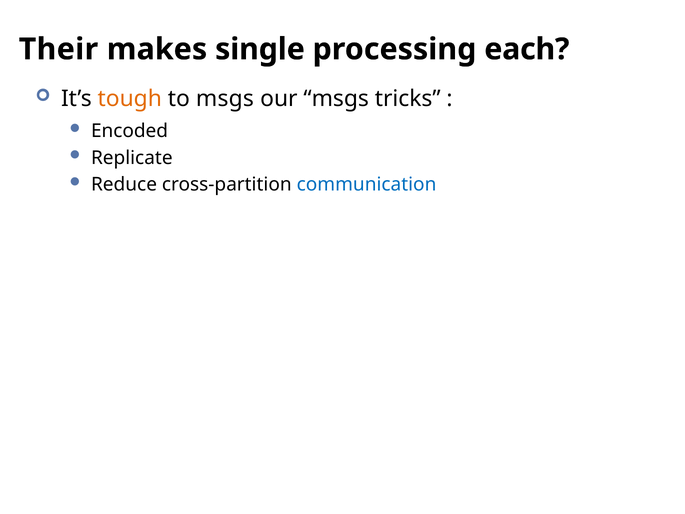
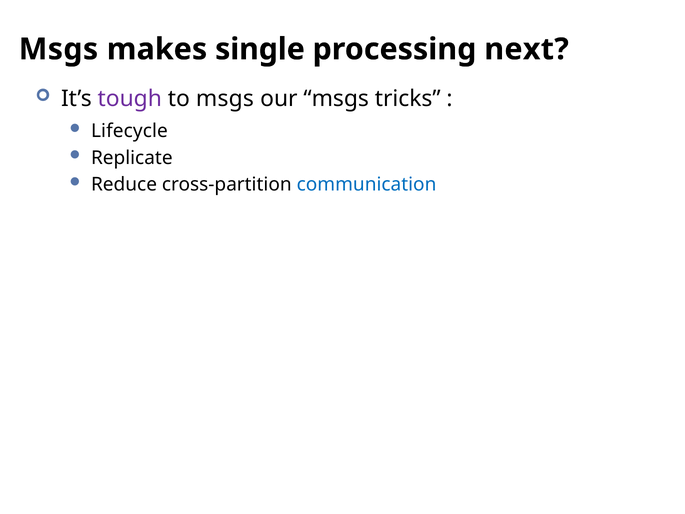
Their: Their -> Msgs (58, 49)
each: each -> next (527, 49)
tough colour: orange -> purple (130, 99)
Encoded: Encoded -> Lifecycle (129, 131)
